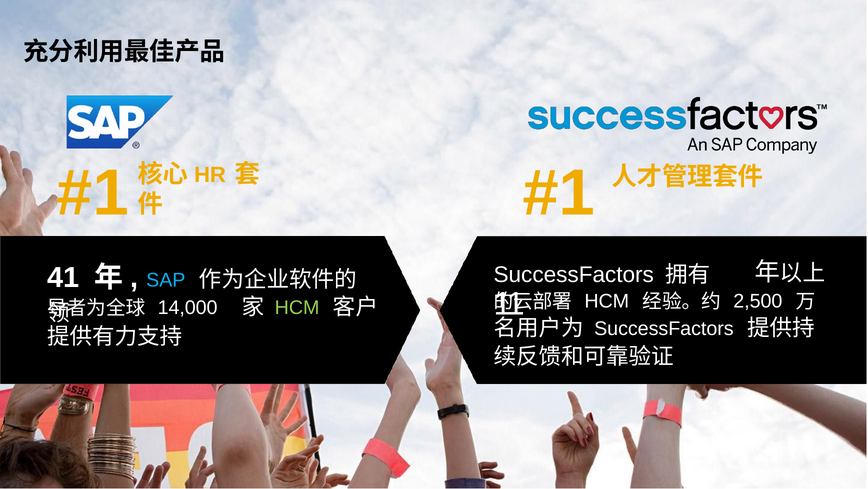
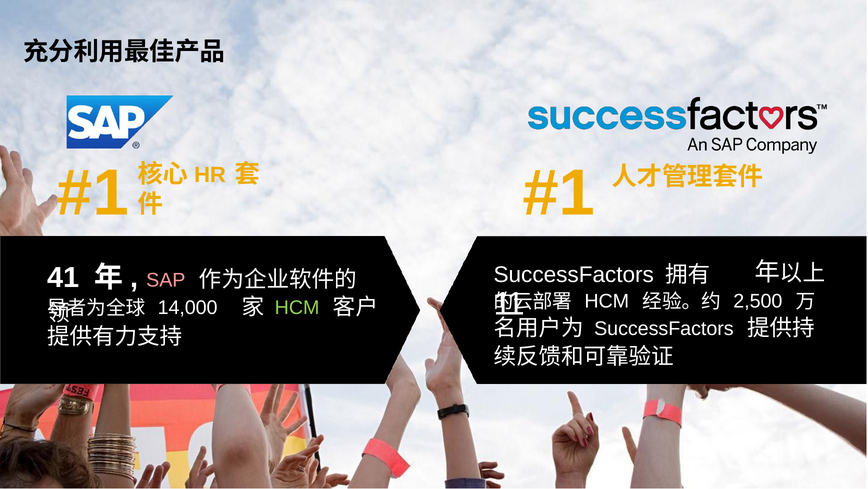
SAP colour: light blue -> pink (166, 280)
